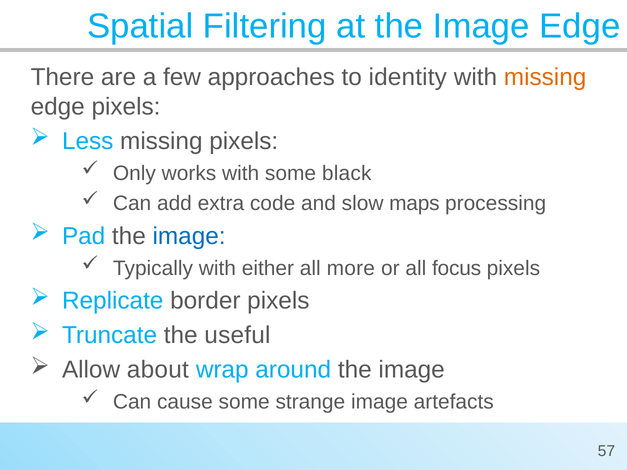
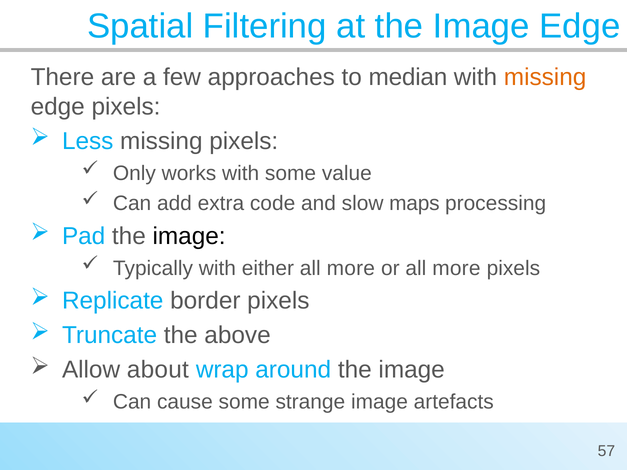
identity: identity -> median (408, 77)
black: black -> value (347, 173)
image colour: blue -> black (189, 236)
or all focus: focus -> more (456, 268)
useful: useful -> above (238, 336)
